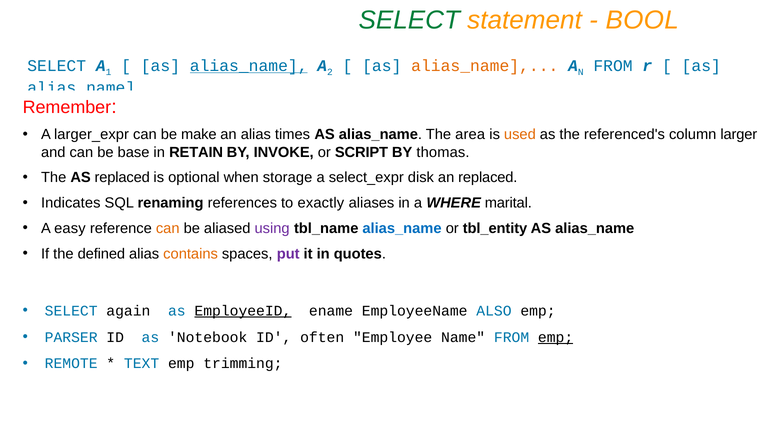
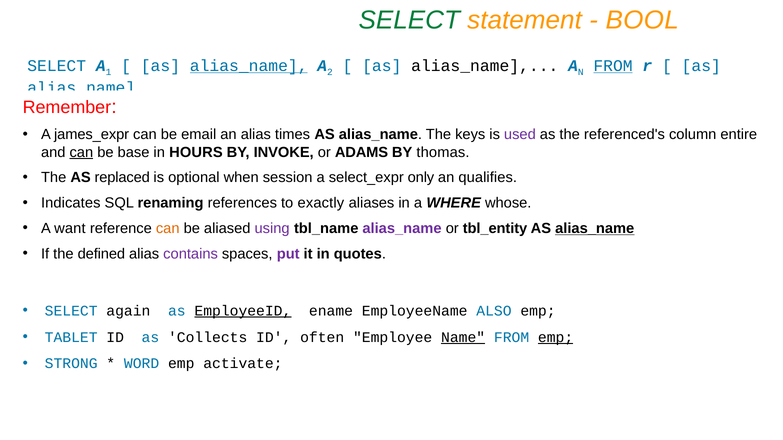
alias_name colour: orange -> black (485, 66)
FROM underline: none -> present (613, 66)
larger_expr: larger_expr -> james_expr (92, 135)
make: make -> email (199, 135)
area: area -> keys (470, 135)
used colour: orange -> purple (520, 135)
larger: larger -> entire (739, 135)
can underline: none -> present (81, 152)
RETAIN: RETAIN -> HOURS (196, 152)
SCRIPT: SCRIPT -> ADAMS (361, 152)
storage: storage -> session (288, 178)
disk: disk -> only (421, 178)
an replaced: replaced -> qualifies (488, 178)
marital: marital -> whose (508, 203)
easy: easy -> want (70, 229)
alias_name colour: blue -> purple (402, 229)
alias_name underline: none -> present (595, 229)
contains colour: orange -> purple (191, 254)
PARSER: PARSER -> TABLET (71, 338)
Notebook: Notebook -> Collects (208, 338)
Name underline: none -> present (463, 338)
REMOTE: REMOTE -> STRONG (71, 364)
TEXT: TEXT -> WORD (142, 364)
trimming: trimming -> activate (243, 364)
